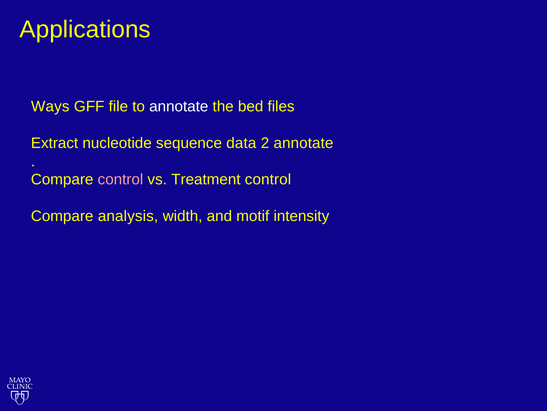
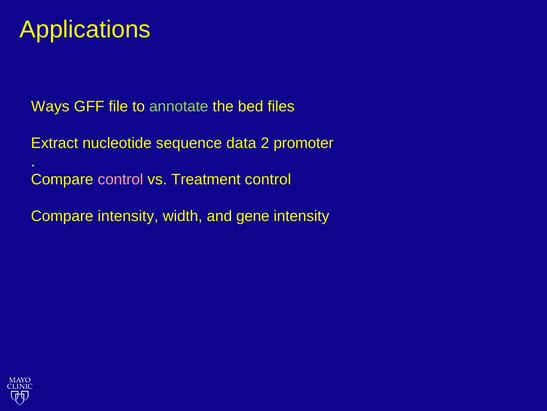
annotate colour: white -> light green (179, 106)
2 annotate: annotate -> promoter (304, 143)
Compare analysis: analysis -> intensity (128, 216)
motif: motif -> gene (253, 216)
